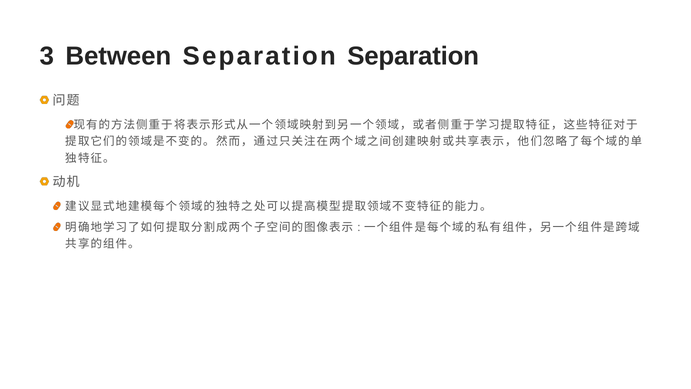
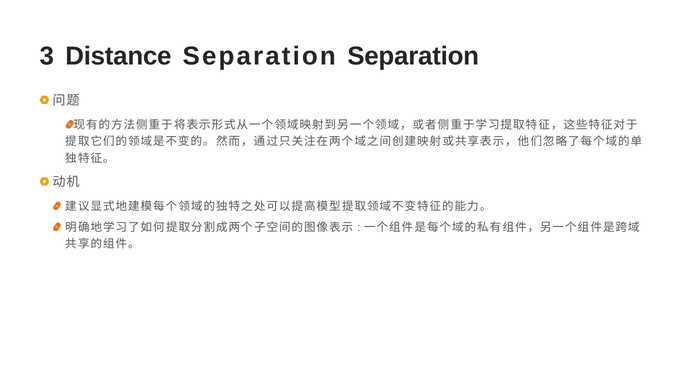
Between: Between -> Distance (118, 56)
